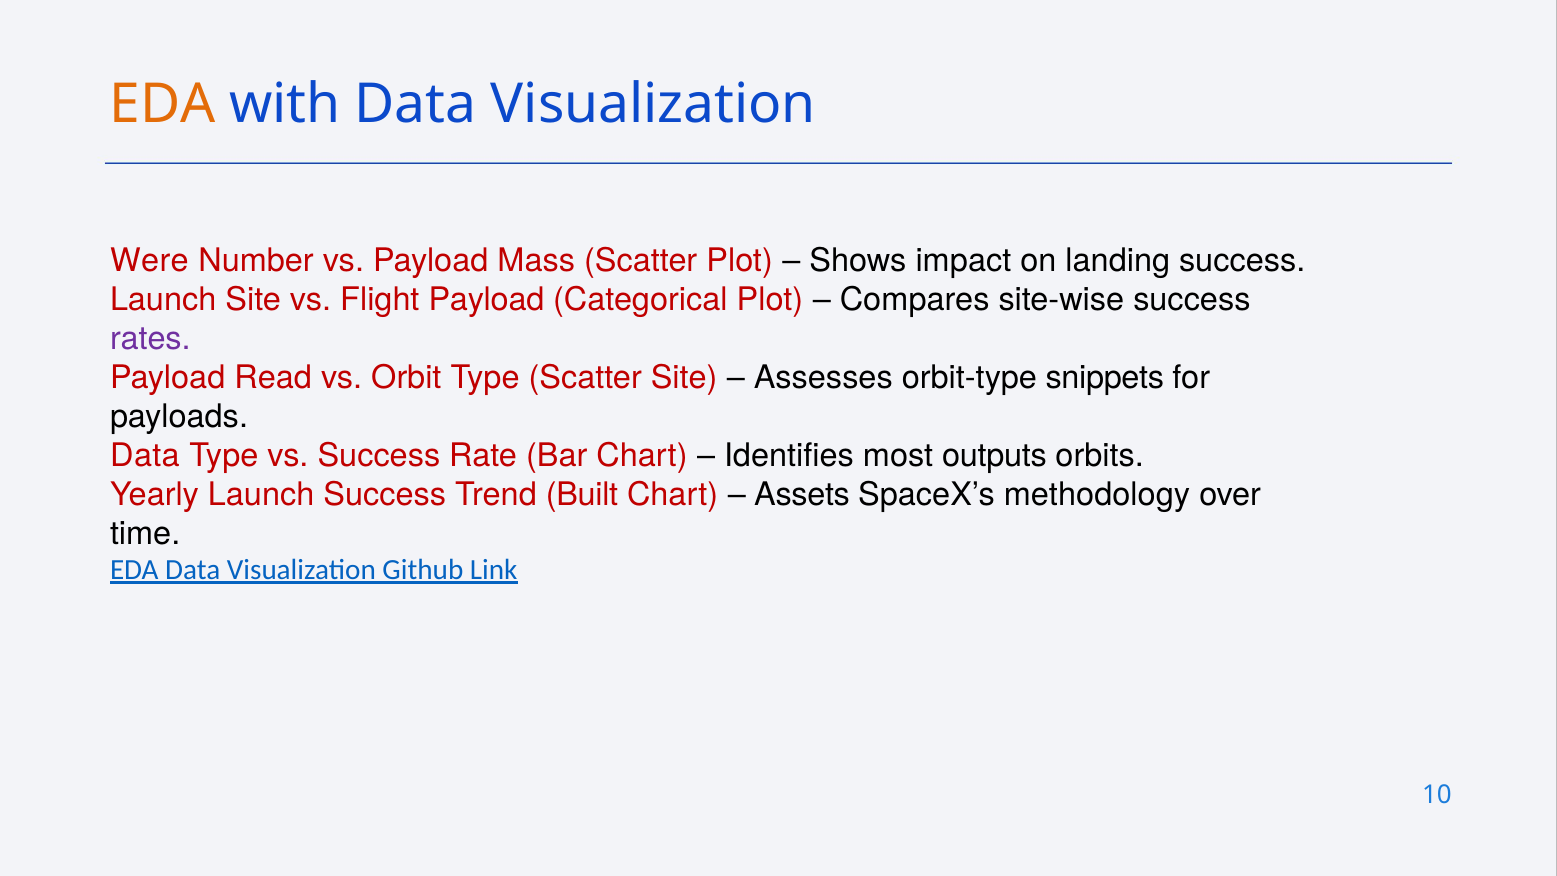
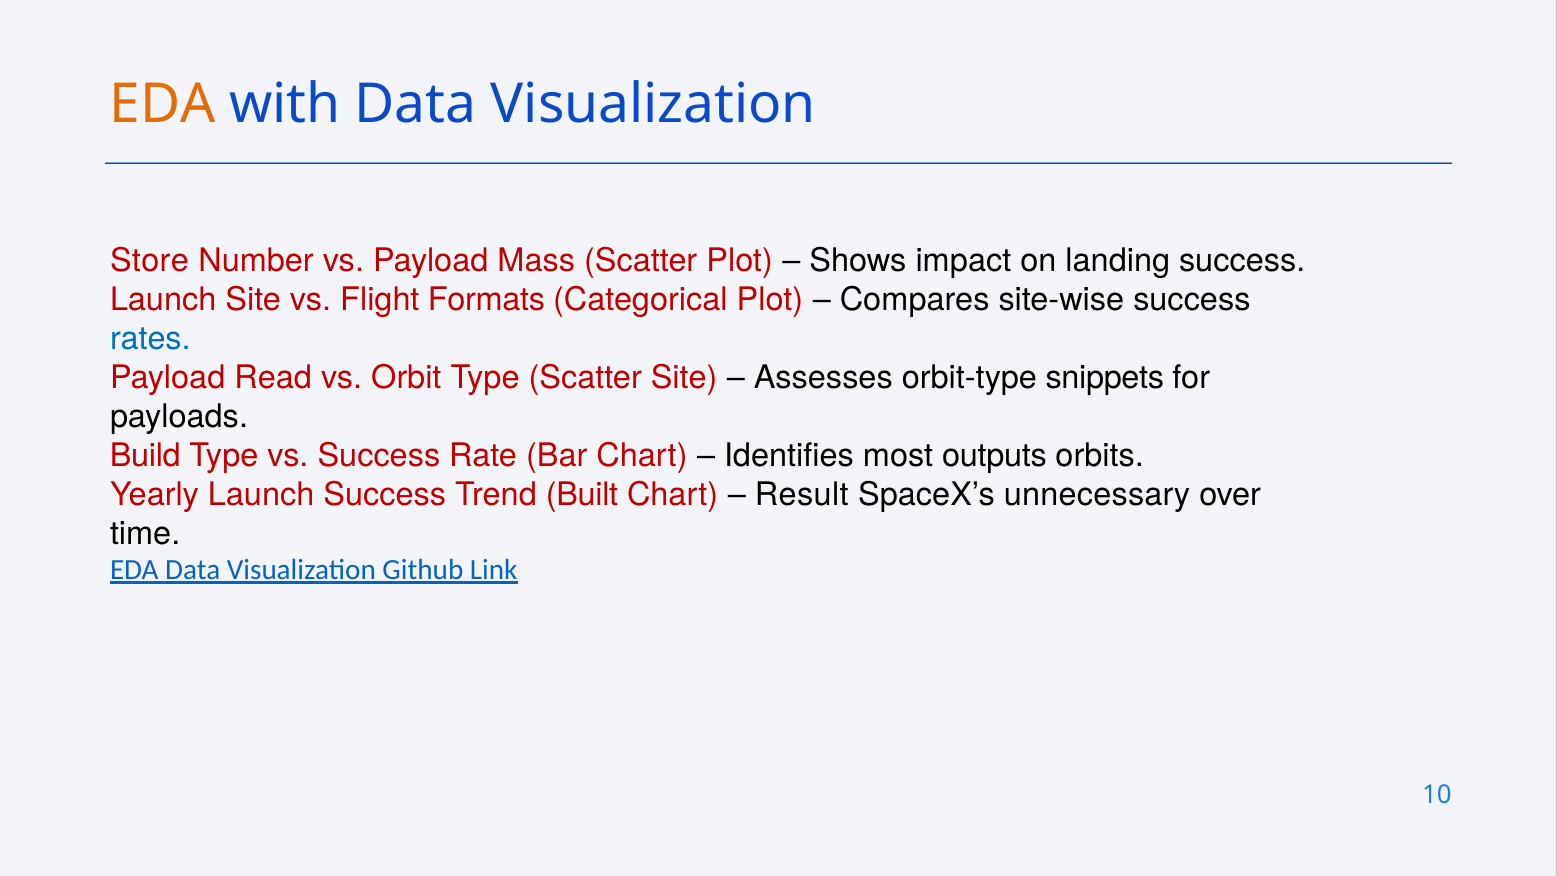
Were: Were -> Store (149, 261)
Flight Payload: Payload -> Formats (486, 300)
rates colour: purple -> blue (150, 339)
Data: Data -> Build (145, 455)
Assets: Assets -> Result (802, 494)
methodology: methodology -> unnecessary (1097, 494)
